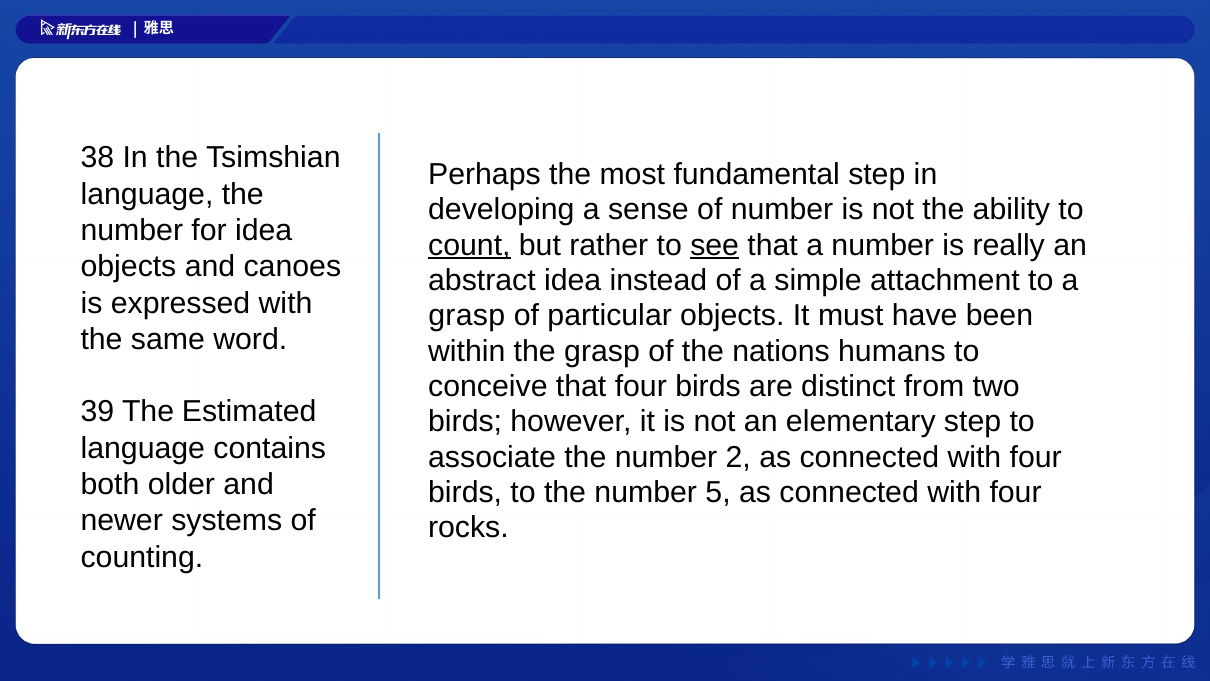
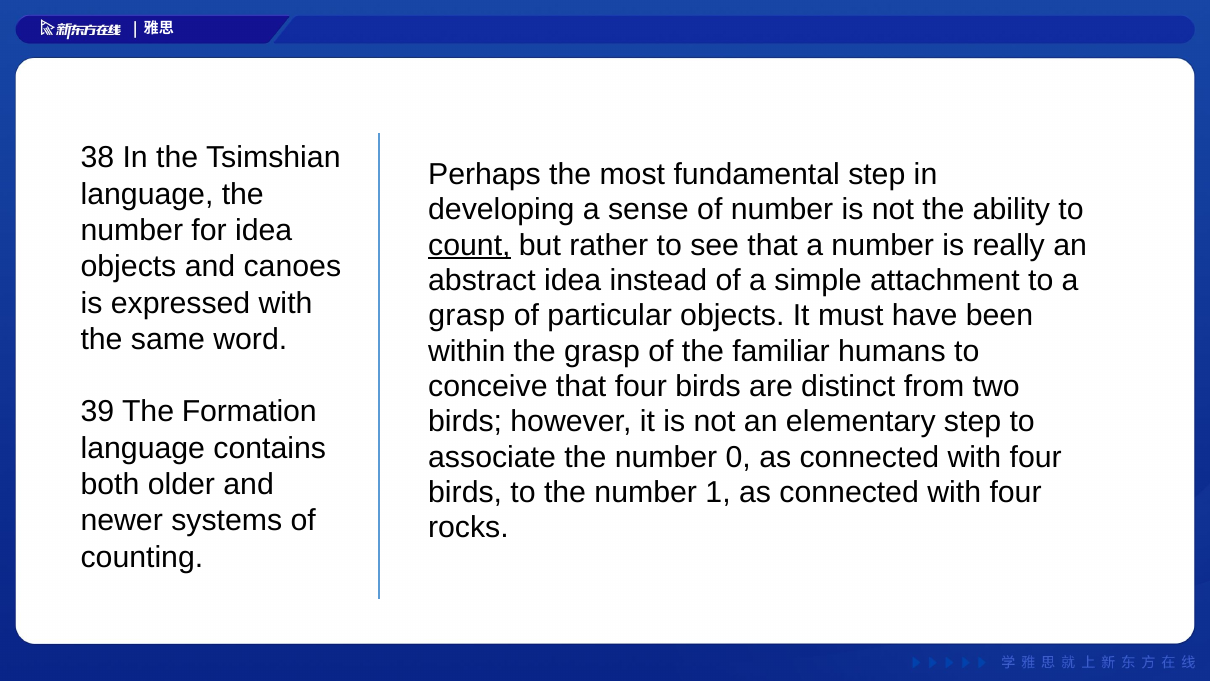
see underline: present -> none (715, 245)
nations: nations -> familiar (781, 351)
Estimated: Estimated -> Formation (249, 412)
2: 2 -> 0 (738, 457)
5: 5 -> 1 (718, 492)
